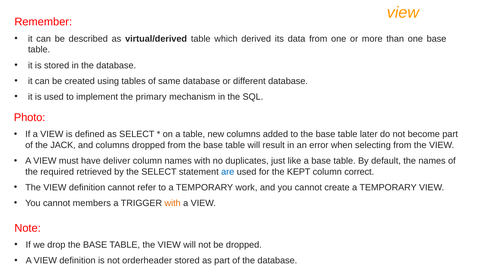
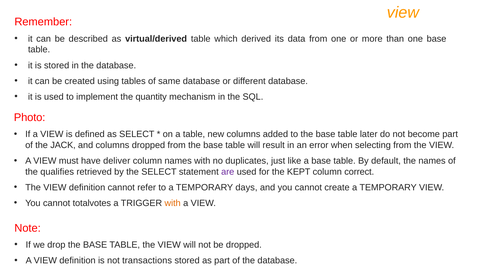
primary: primary -> quantity (151, 97)
required: required -> qualifies (57, 172)
are colour: blue -> purple (228, 172)
work: work -> days (246, 187)
members: members -> totalvotes (92, 203)
orderheader: orderheader -> transactions (147, 260)
